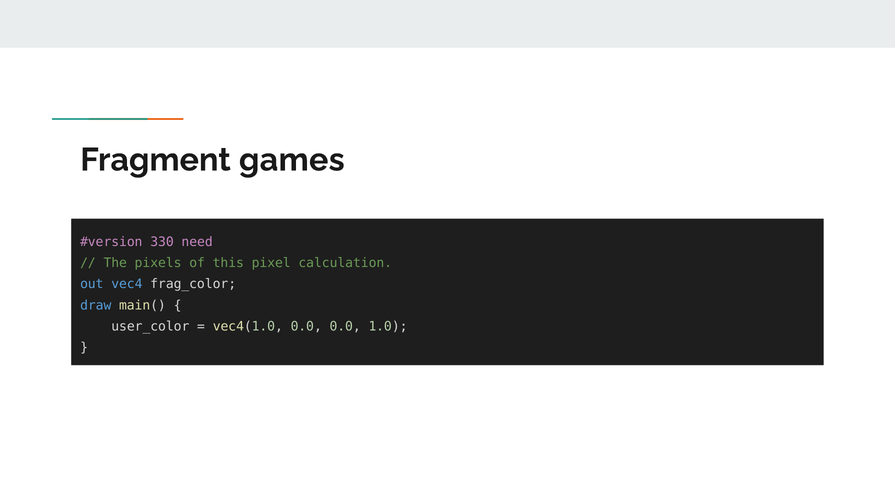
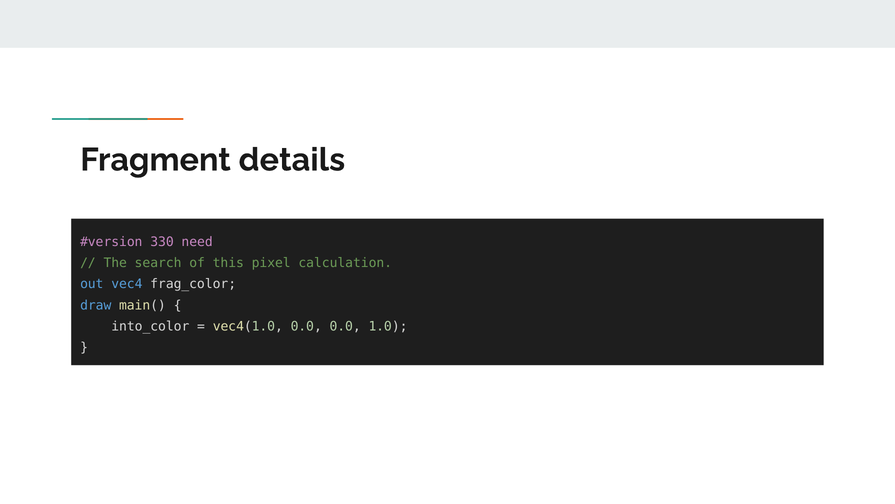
games: games -> details (292, 160)
pixels: pixels -> search (158, 263)
user_color: user_color -> into_color (150, 326)
